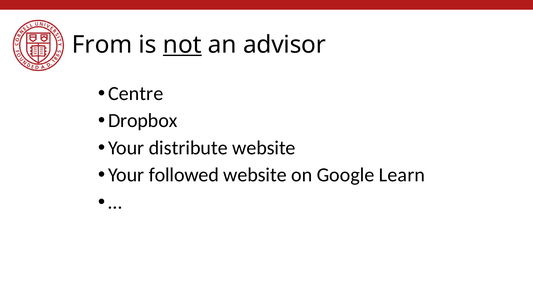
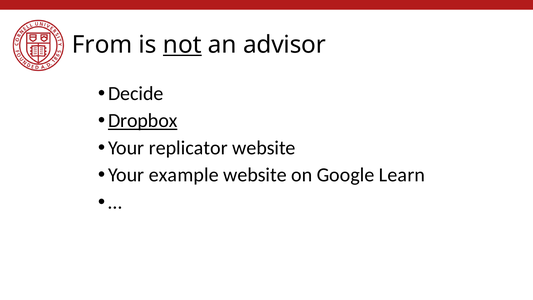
Centre: Centre -> Decide (136, 93)
Dropbox underline: none -> present (143, 121)
distribute: distribute -> replicator (188, 148)
followed: followed -> example (184, 175)
